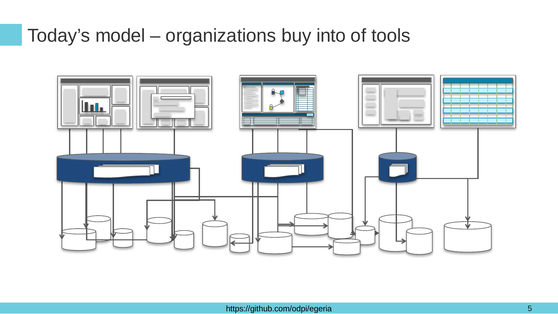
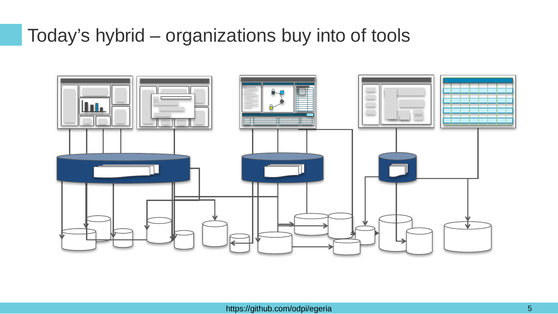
model: model -> hybrid (120, 36)
